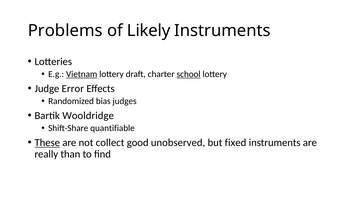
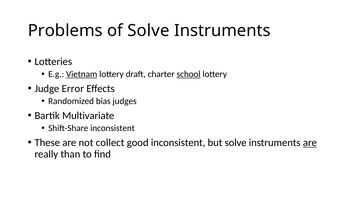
of Likely: Likely -> Solve (148, 31)
Wooldridge: Wooldridge -> Multivariate (88, 115)
Shift-Share quantifiable: quantifiable -> inconsistent (113, 128)
These underline: present -> none (47, 142)
good unobserved: unobserved -> inconsistent (178, 142)
but fixed: fixed -> solve (236, 142)
are underline: none -> present (310, 142)
